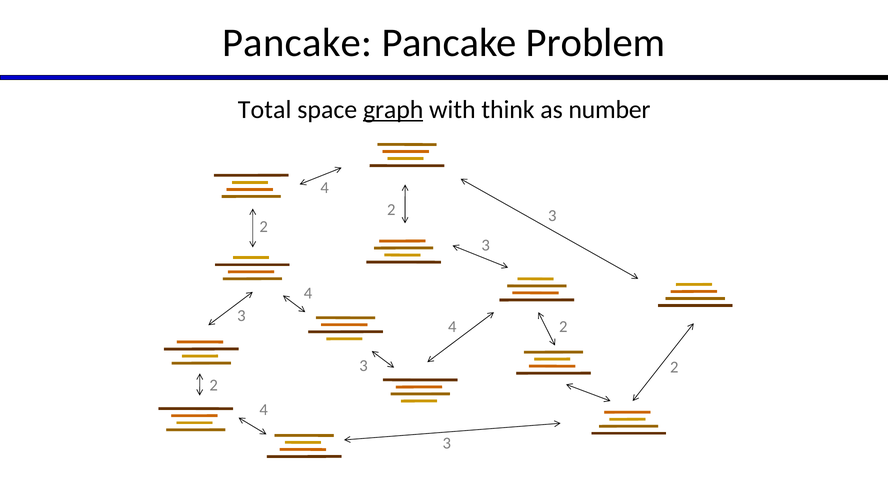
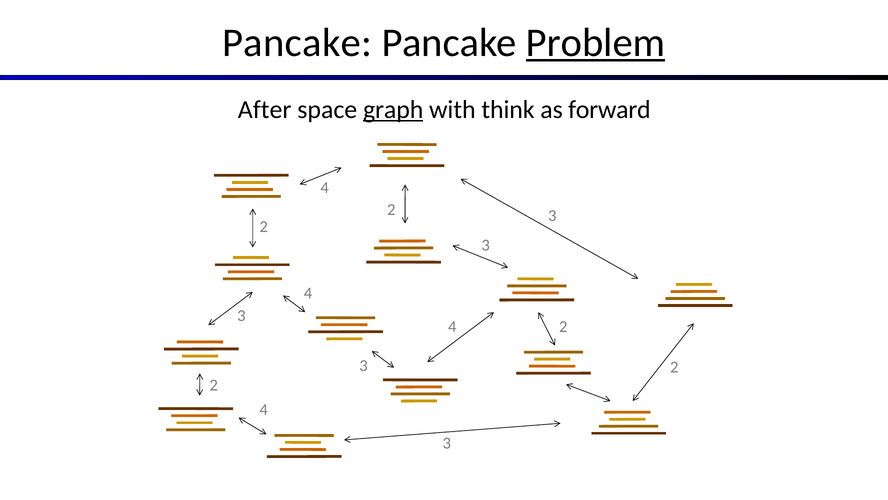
Problem underline: none -> present (596, 43)
Total: Total -> After (265, 109)
number: number -> forward (609, 109)
